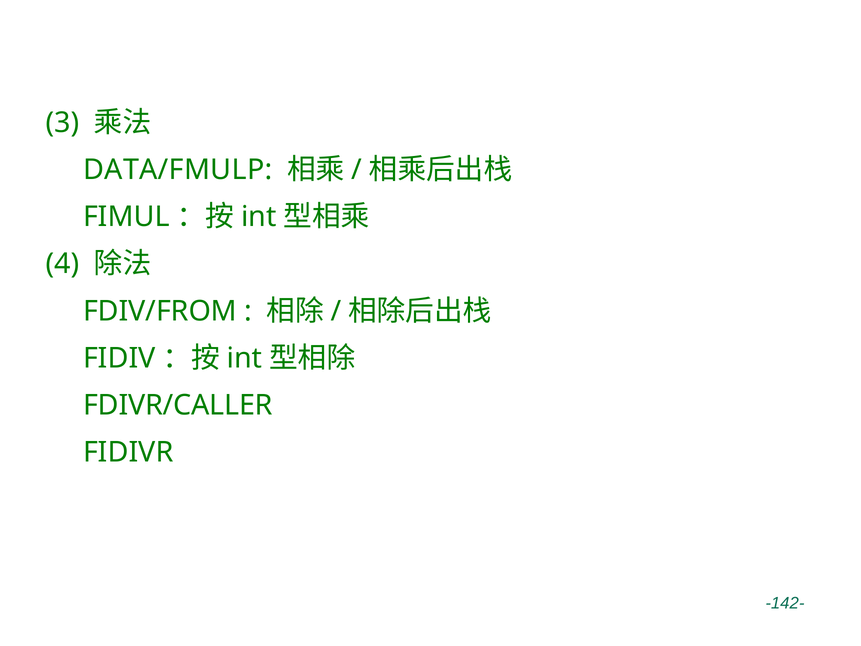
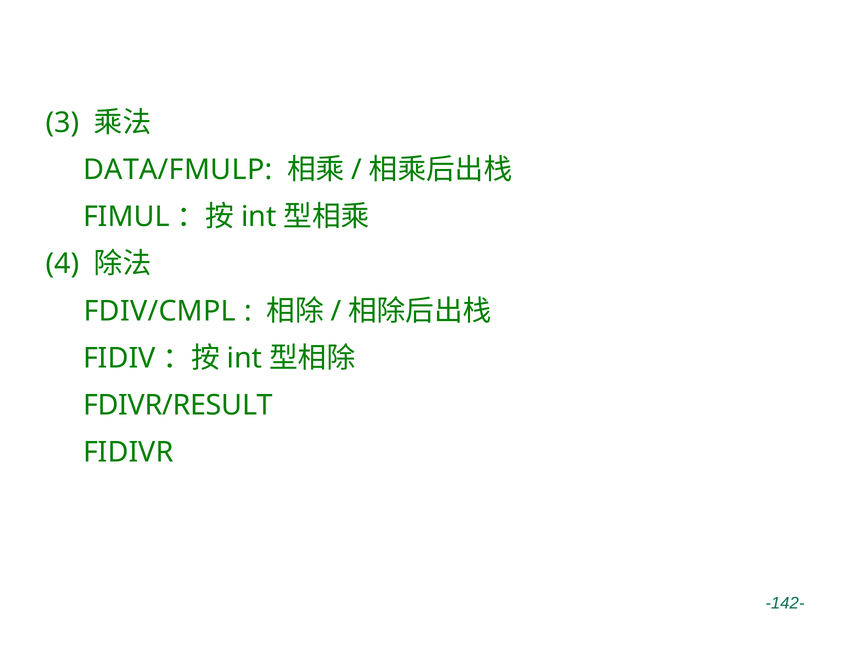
FDIV/FROM: FDIV/FROM -> FDIV/CMPL (160, 311)
FDIVR/CALLER: FDIVR/CALLER -> FDIVR/RESULT (178, 405)
